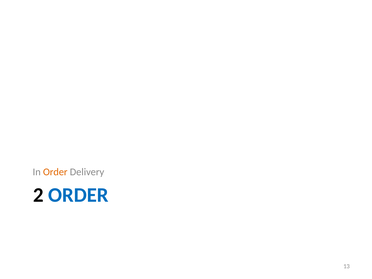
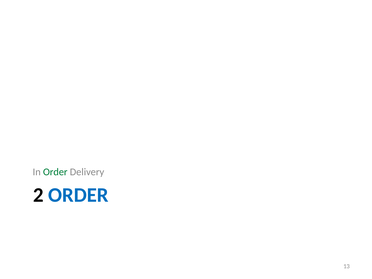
Order colour: orange -> green (55, 172)
